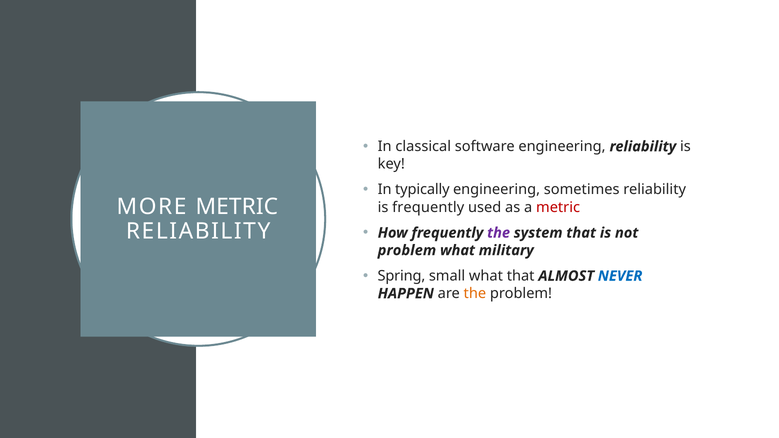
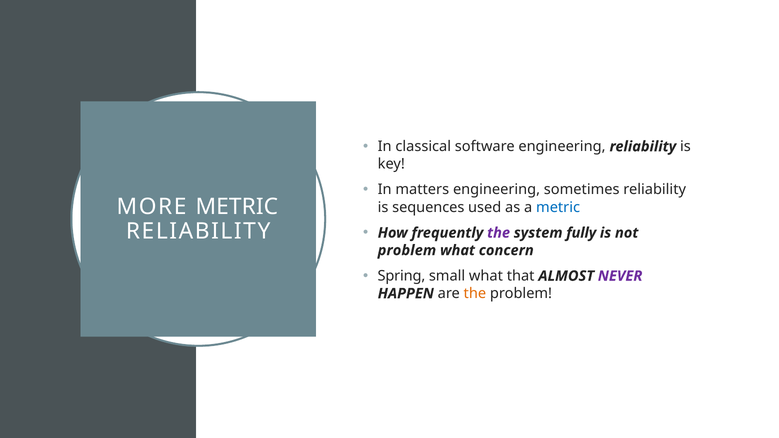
typically: typically -> matters (422, 190)
is frequently: frequently -> sequences (428, 207)
metric colour: red -> blue (558, 207)
system that: that -> fully (581, 233)
military: military -> concern (506, 250)
NEVER colour: blue -> purple (620, 276)
